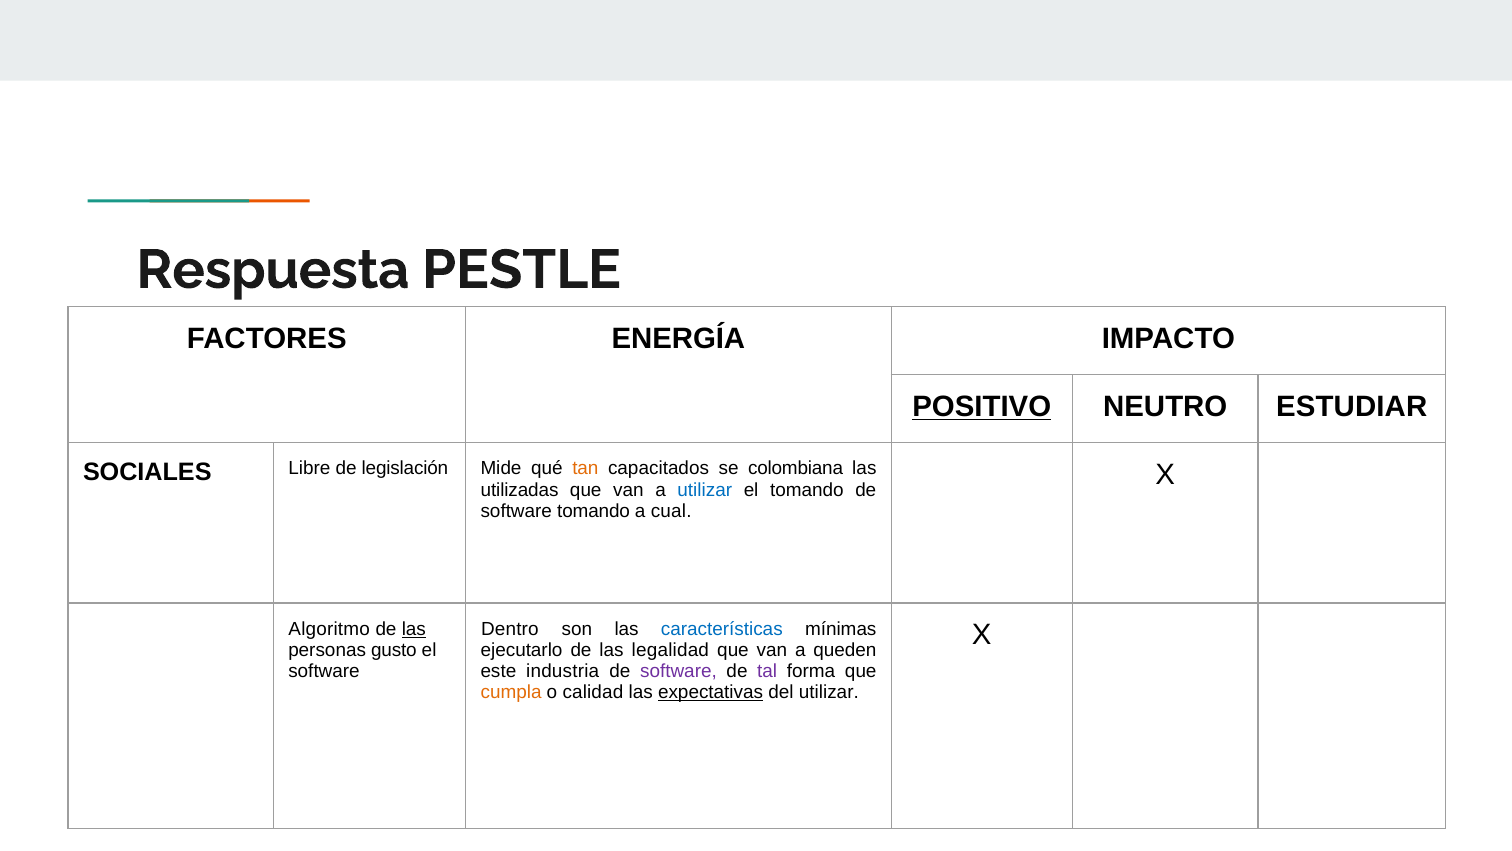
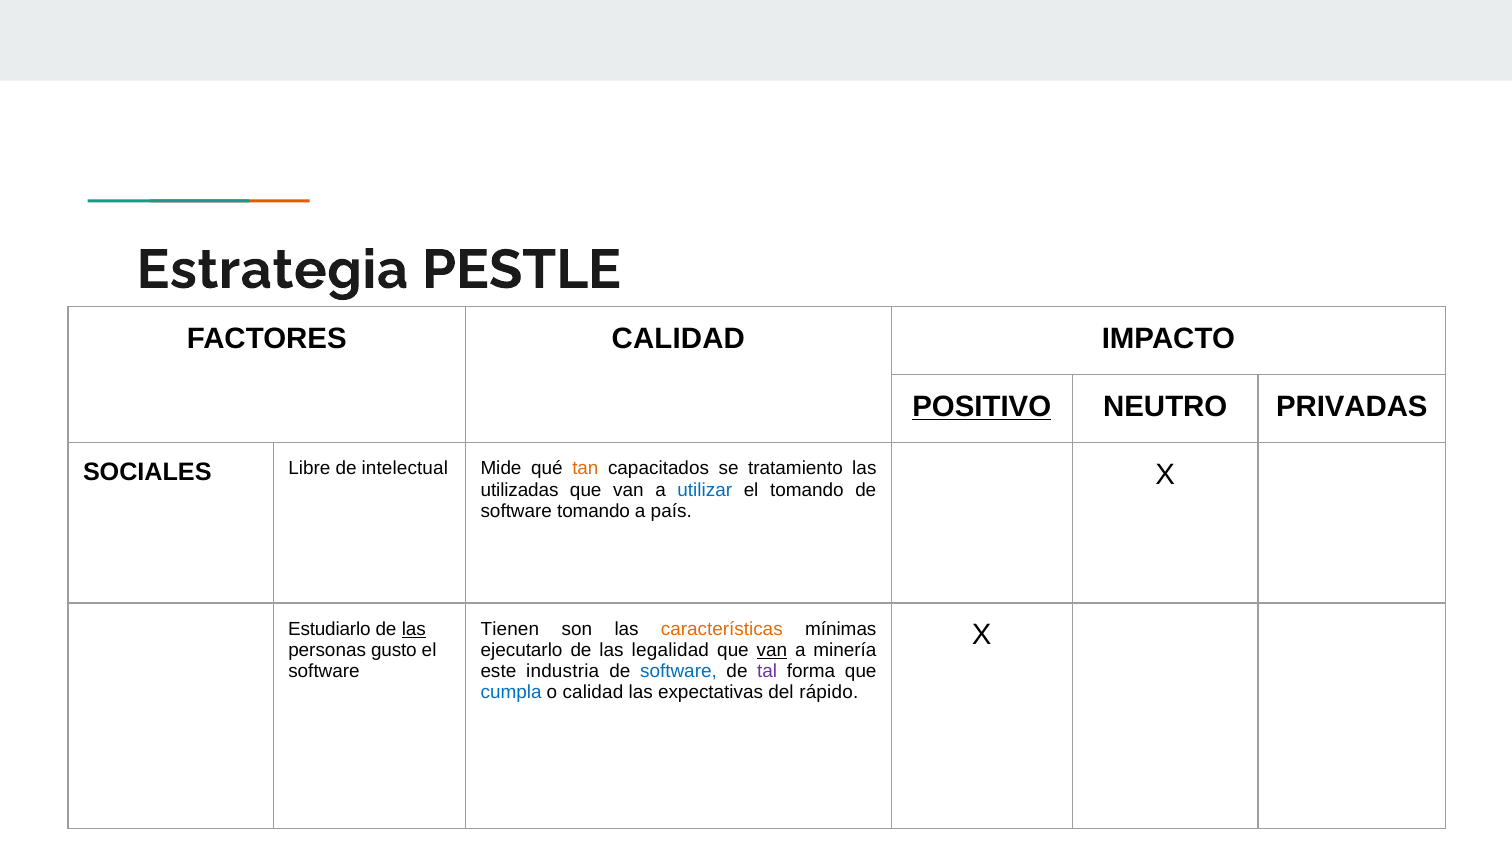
Respuesta: Respuesta -> Estrategia (272, 270)
FACTORES ENERGÍA: ENERGÍA -> CALIDAD (678, 339)
ESTUDIAR: ESTUDIAR -> PRIVADAS (1352, 407)
legislación: legislación -> intelectual (405, 468)
colombiana: colombiana -> tratamiento (795, 468)
cual: cual -> país (671, 511)
Algoritmo: Algoritmo -> Estudiarlo (329, 629)
Dentro: Dentro -> Tienen (510, 629)
características colour: blue -> orange (722, 629)
van underline: none -> present (772, 650)
queden: queden -> minería (845, 650)
software colour: purple -> blue (678, 671)
cumpla colour: orange -> blue (511, 692)
expectativas underline: present -> none (711, 692)
del utilizar: utilizar -> rápido (829, 692)
